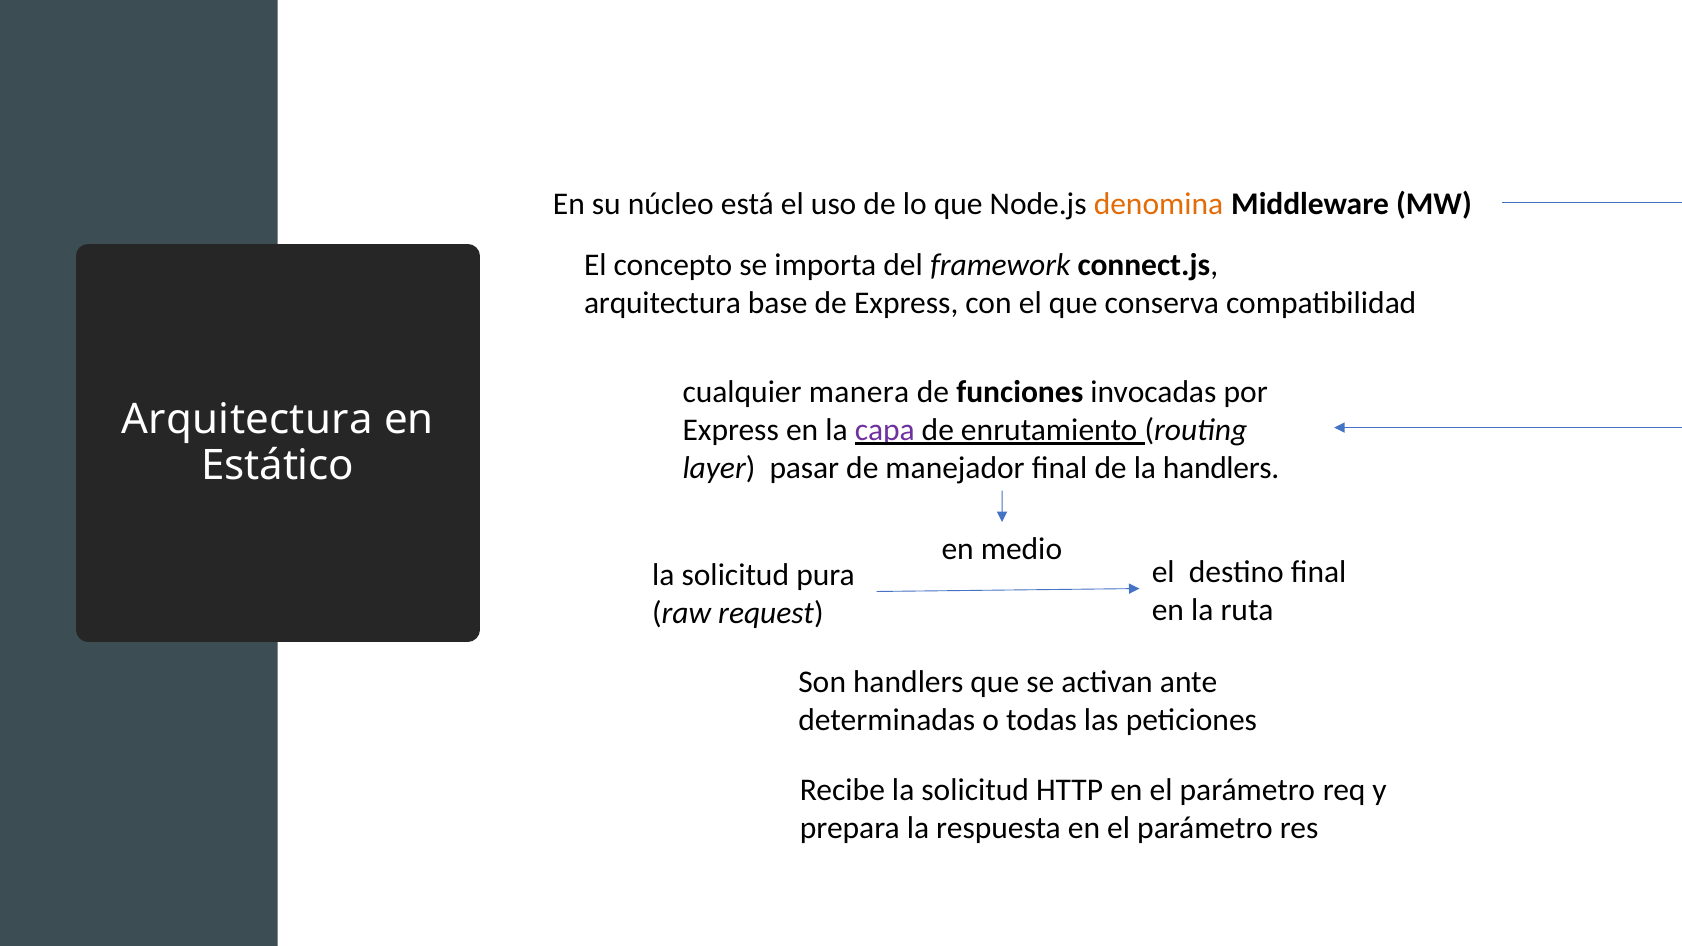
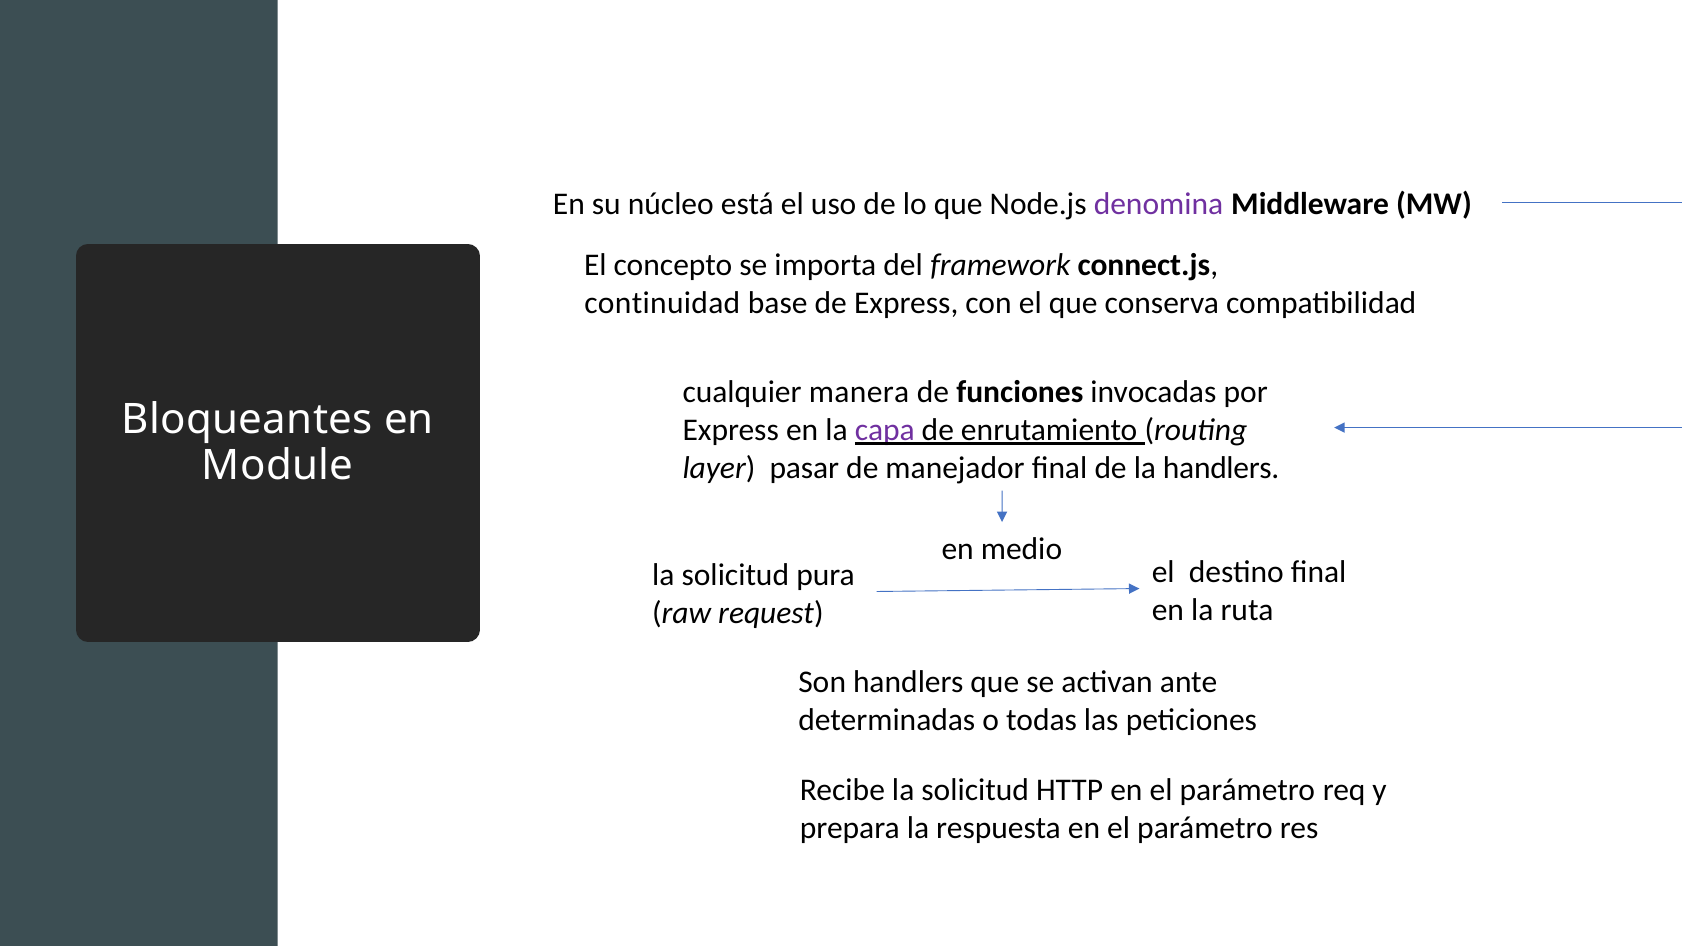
denomina colour: orange -> purple (1158, 205)
arquitectura: arquitectura -> continuidad (662, 303)
Arquitectura: Arquitectura -> Bloqueantes (247, 420)
Estático: Estático -> Module (278, 465)
